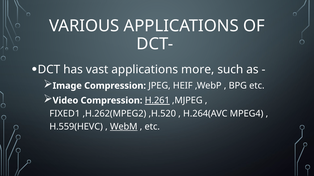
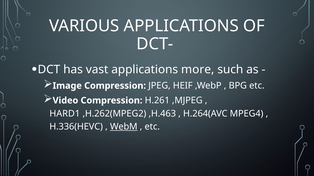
H.261 underline: present -> none (157, 101)
FIXED1: FIXED1 -> HARD1 (65, 114)
,H.520: ,H.520 -> ,H.463 (162, 114)
H.559(HEVC: H.559(HEVC -> H.336(HEVC (76, 127)
